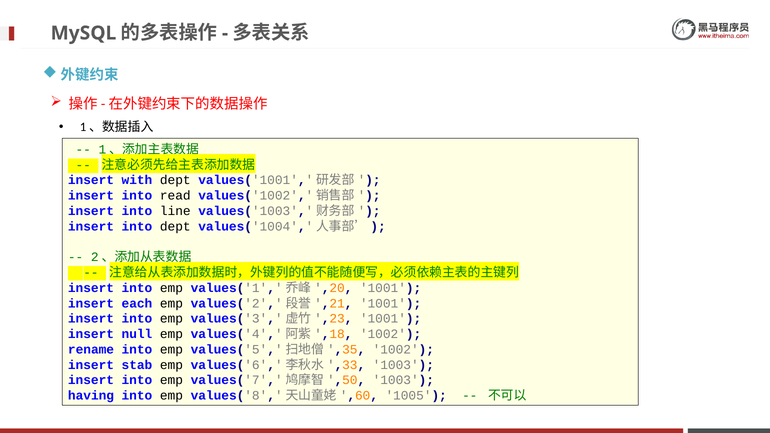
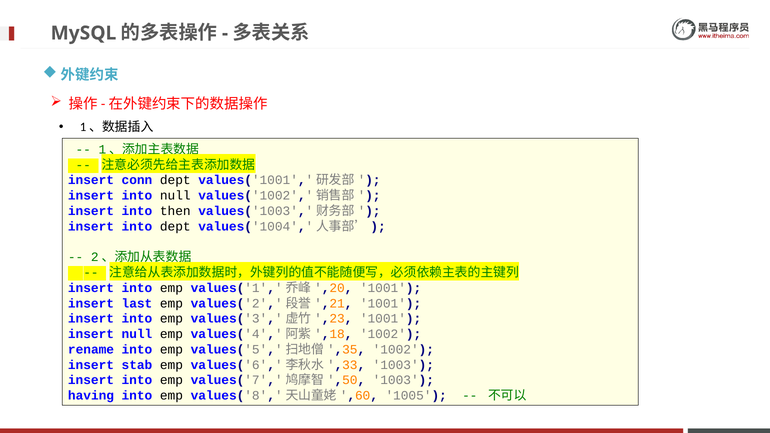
with: with -> conn (137, 180)
into read: read -> null (175, 196)
line: line -> then (175, 211)
each: each -> last (137, 303)
